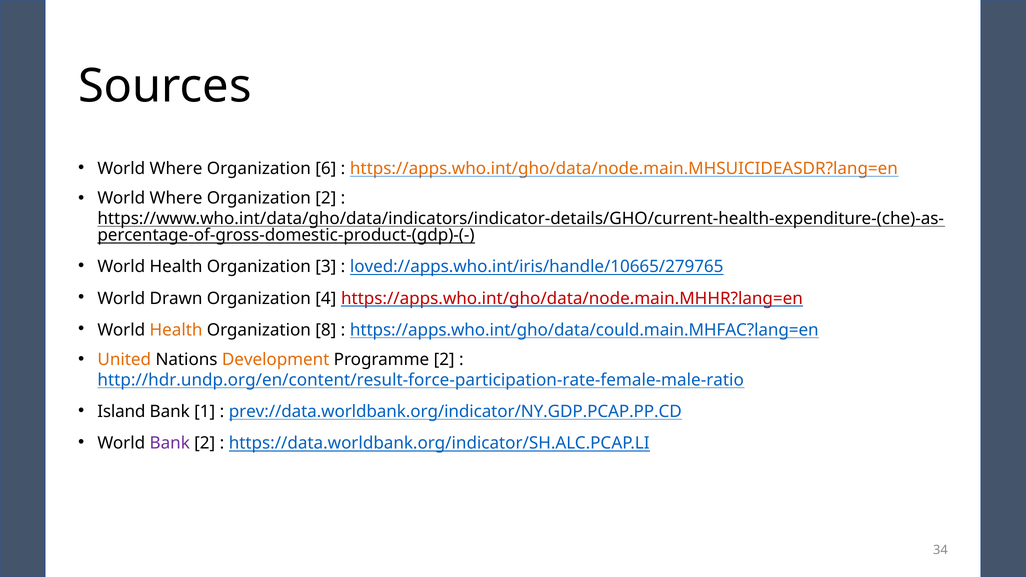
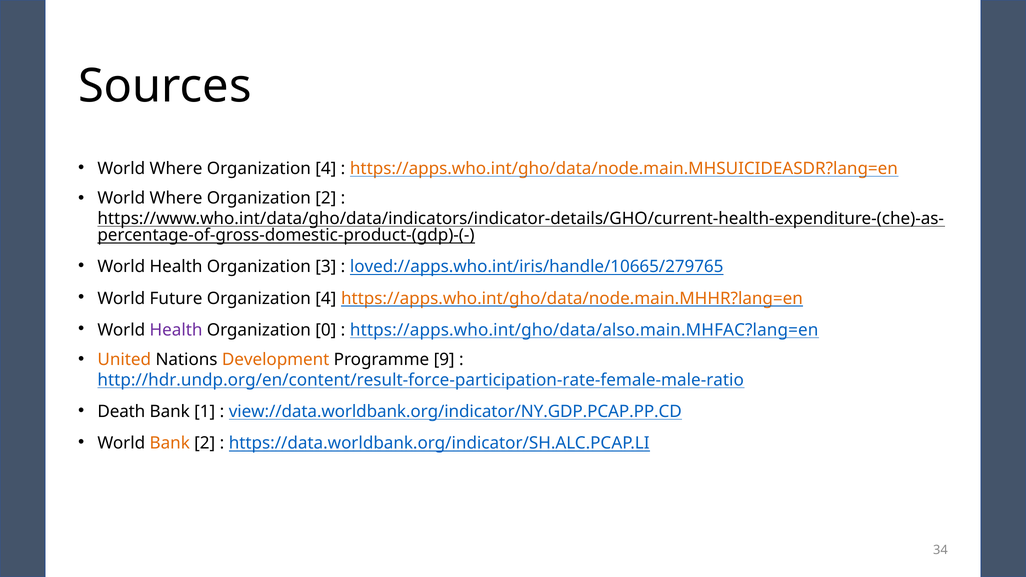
6: 6 -> 4 (326, 169)
Drawn: Drawn -> Future (176, 298)
https://apps.who.int/gho/data/node.main.MHHR?lang=en colour: red -> orange (572, 298)
Health colour: orange -> purple (176, 330)
8: 8 -> 0 (326, 330)
https://apps.who.int/gho/data/could.main.MHFAC?lang=en: https://apps.who.int/gho/data/could.main.MHFAC?lang=en -> https://apps.who.int/gho/data/also.main.MHFAC?lang=en (584, 330)
Programme 2: 2 -> 9 (444, 360)
Island: Island -> Death (121, 412)
prev://data.worldbank.org/indicator/NY.GDP.PCAP.PP.CD: prev://data.worldbank.org/indicator/NY.GDP.PCAP.PP.CD -> view://data.worldbank.org/indicator/NY.GDP.PCAP.PP.CD (455, 412)
Bank colour: purple -> orange (170, 443)
